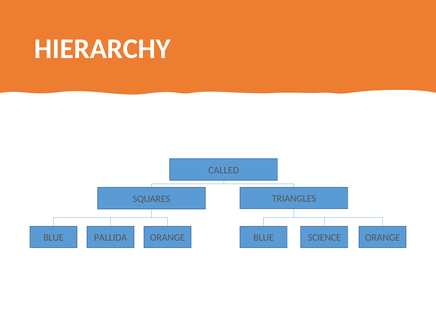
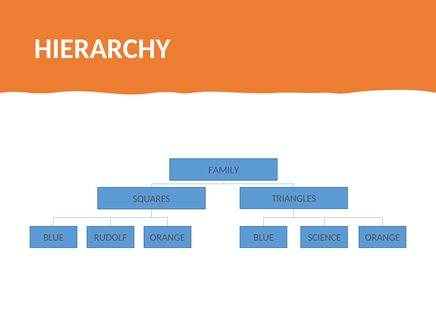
CALLED: CALLED -> FAMILY (224, 170)
PALLIDA: PALLIDA -> RUDOLF (110, 238)
